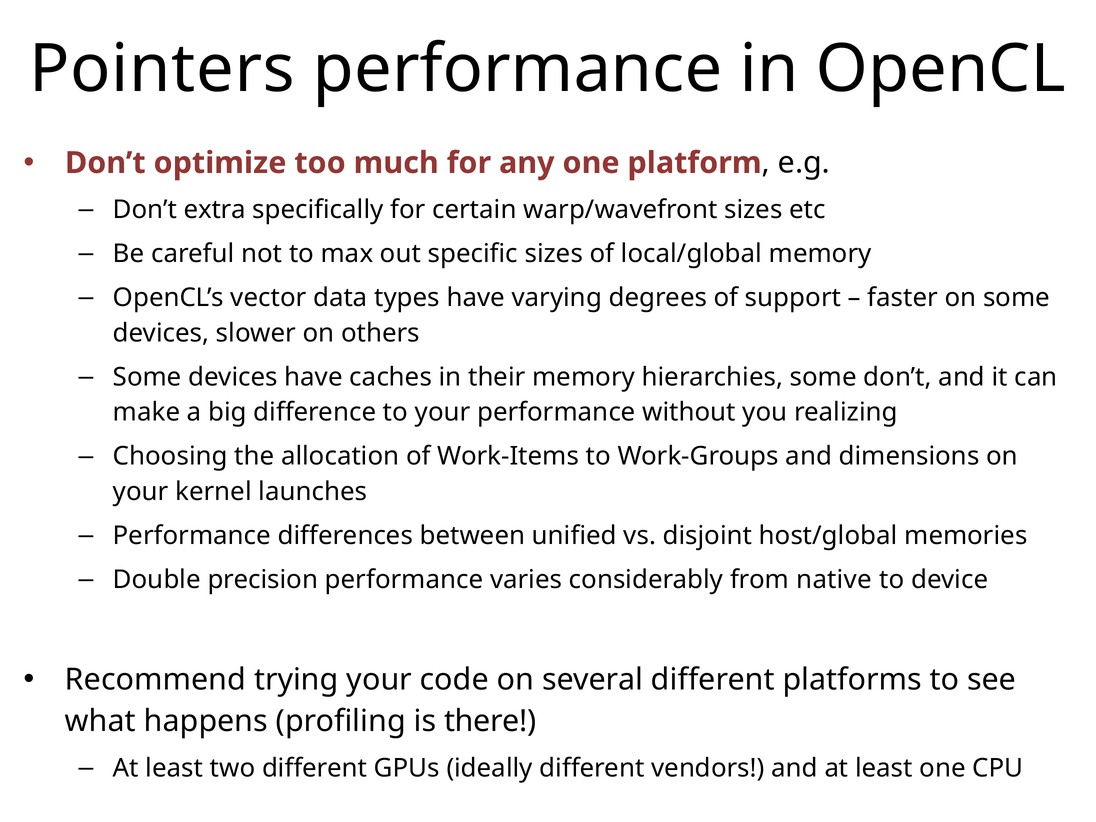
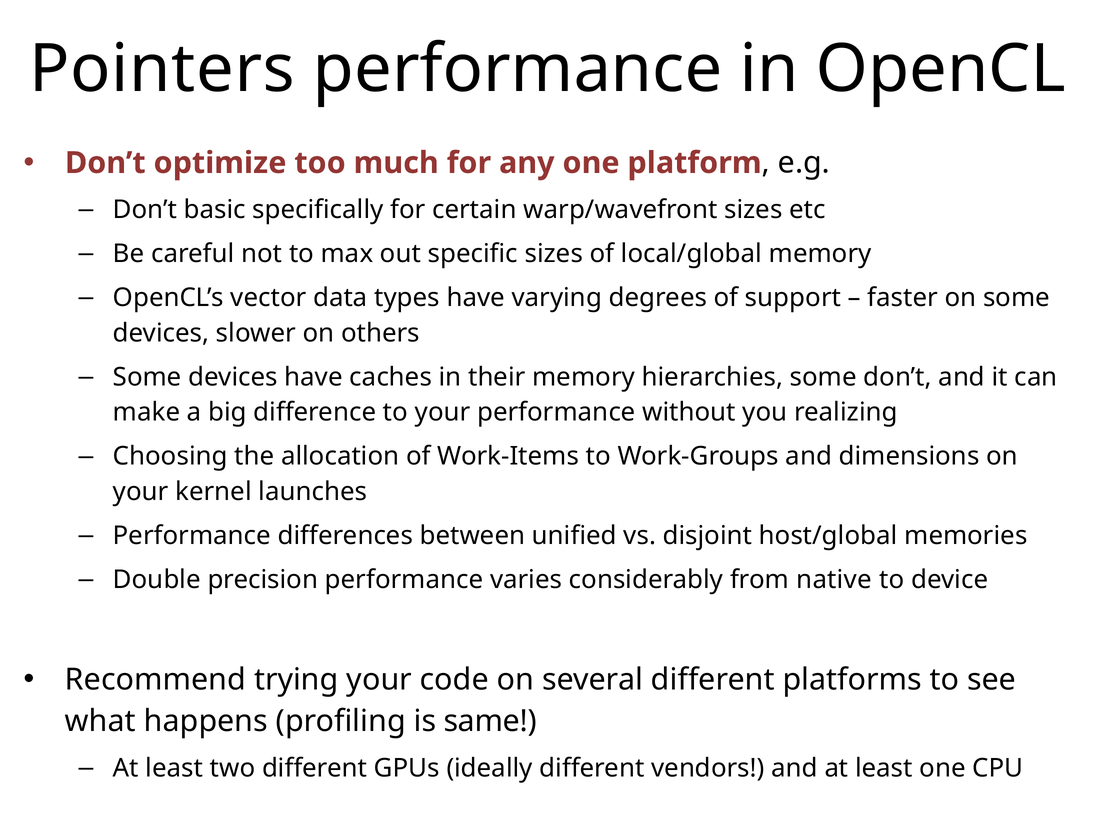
extra: extra -> basic (215, 210)
there: there -> same (490, 721)
